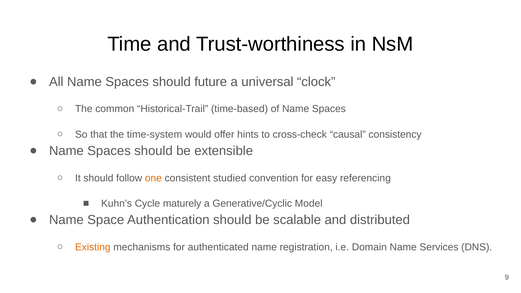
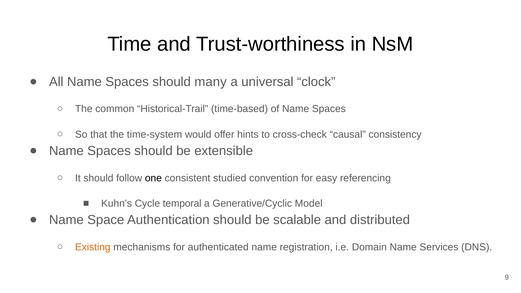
future: future -> many (211, 82)
one colour: orange -> black (153, 178)
maturely: maturely -> temporal (182, 204)
